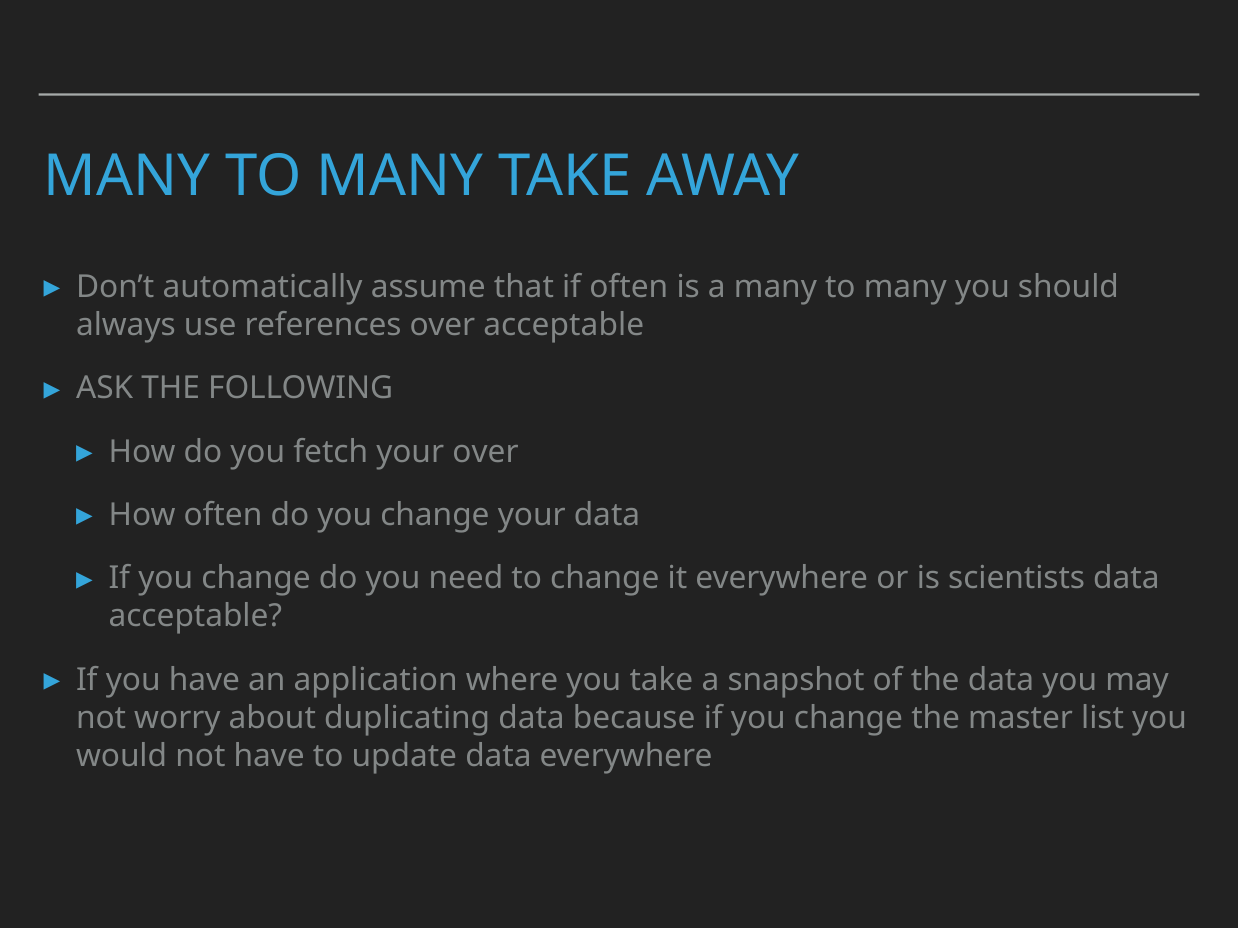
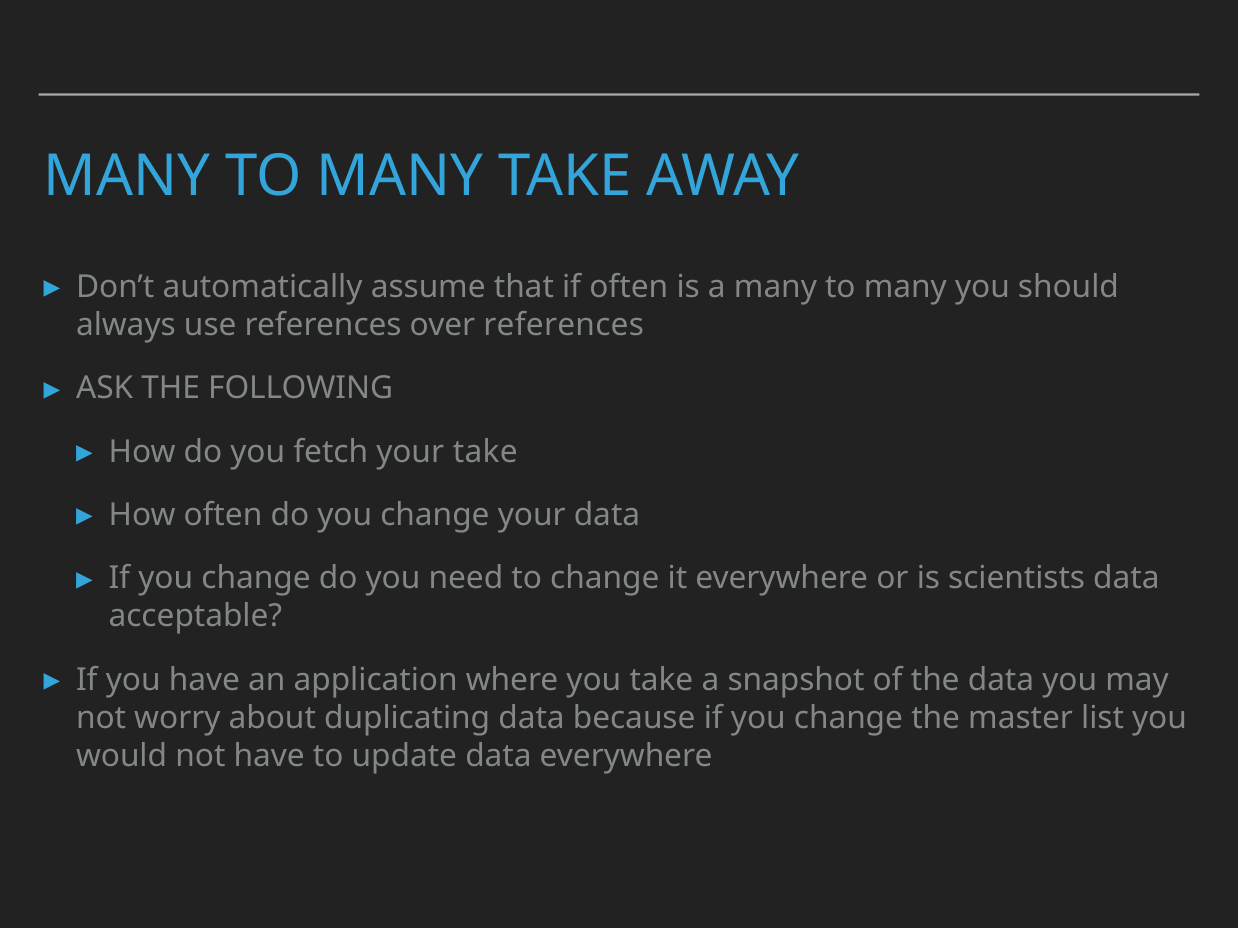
over acceptable: acceptable -> references (564, 325)
your over: over -> take (485, 452)
